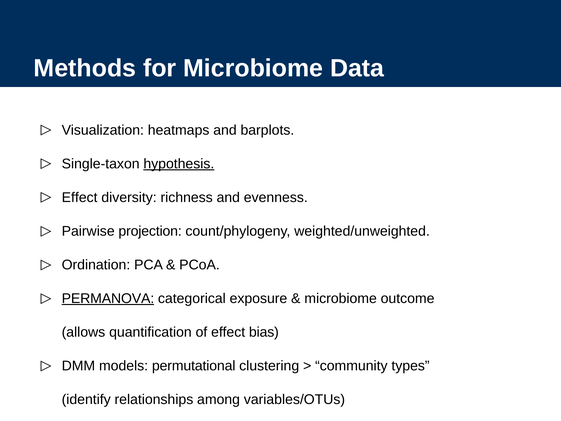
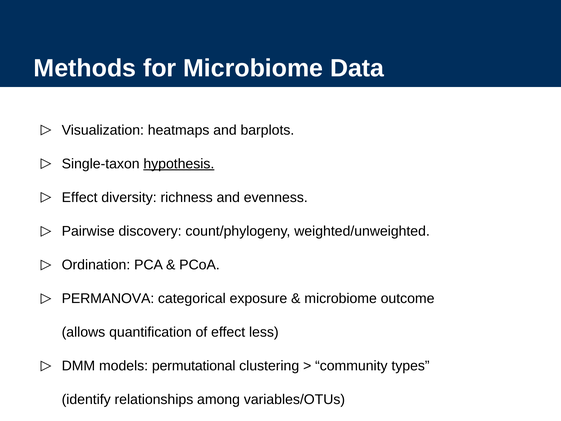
projection: projection -> discovery (150, 231)
PERMANOVA underline: present -> none (108, 298)
bias: bias -> less (264, 332)
